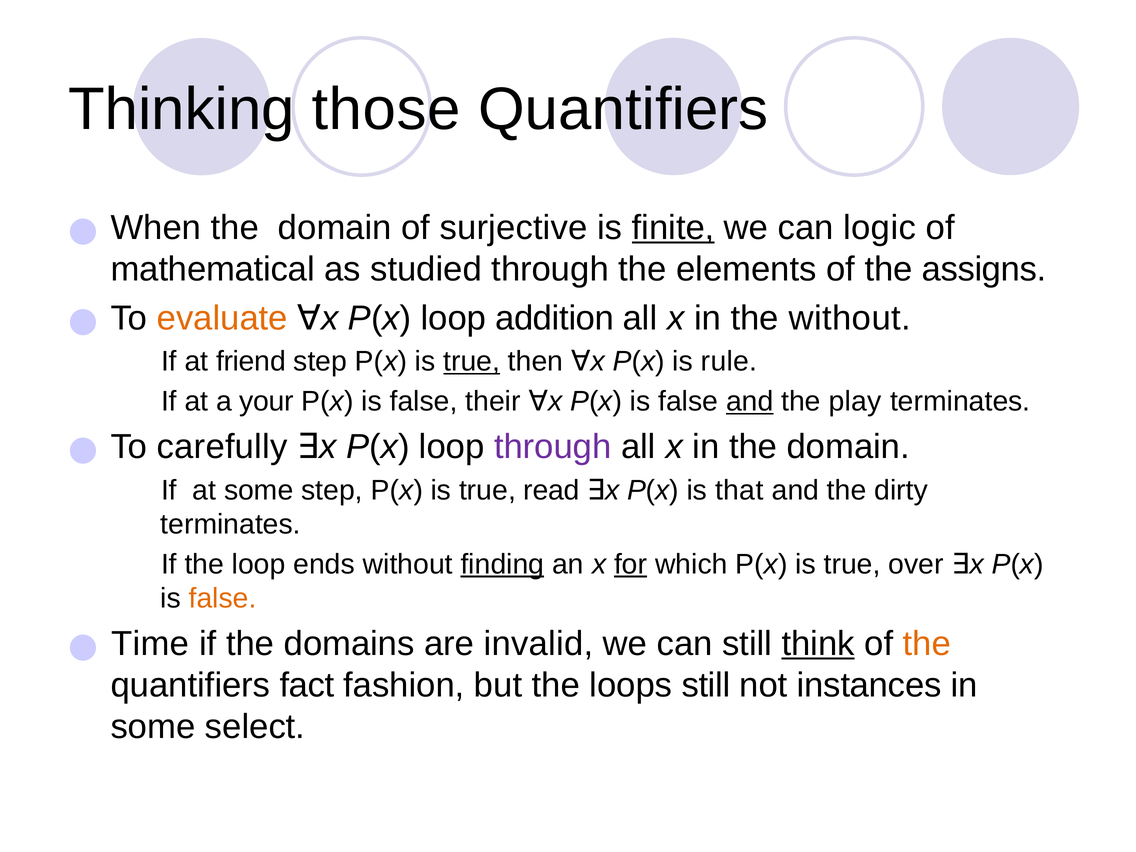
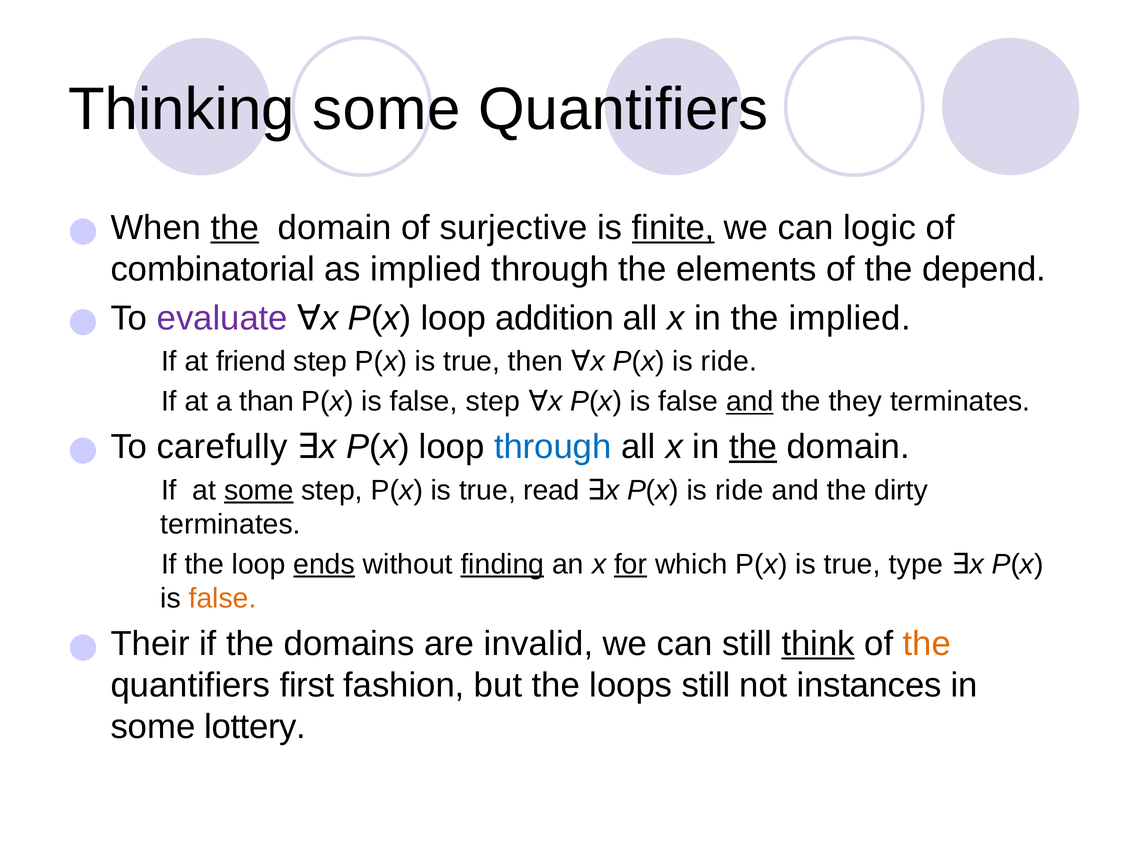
Thinking those: those -> some (386, 109)
the underline: none -> present (235, 228)
mathematical: mathematical -> combinatorial (213, 269)
as studied: studied -> implied (426, 269)
assigns: assigns -> depend (984, 269)
evaluate colour: orange -> purple (222, 318)
the without: without -> implied (850, 318)
true underline: present -> none (472, 361)
∀x P(x is rule: rule -> ride (729, 361)
your: your -> than (267, 401)
false their: their -> step (493, 401)
play: play -> they (855, 401)
through colour: purple -> blue (553, 447)
the underline: none -> present (753, 447)
some underline: none -> present (259, 490)
∃x P(x is that: that -> ride (739, 490)
ends underline: none -> present (324, 564)
over: over -> type (916, 564)
Time: Time -> Their (150, 644)
fact: fact -> first (307, 685)
select: select -> lottery (255, 727)
